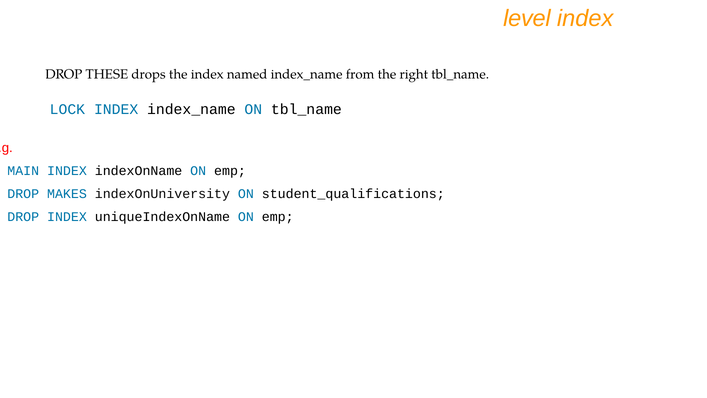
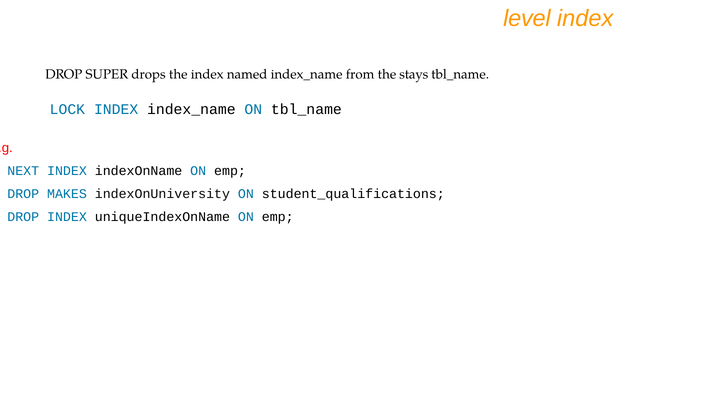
THESE: THESE -> SUPER (107, 74)
right: right -> stays (414, 74)
MAIN: MAIN -> NEXT (23, 171)
